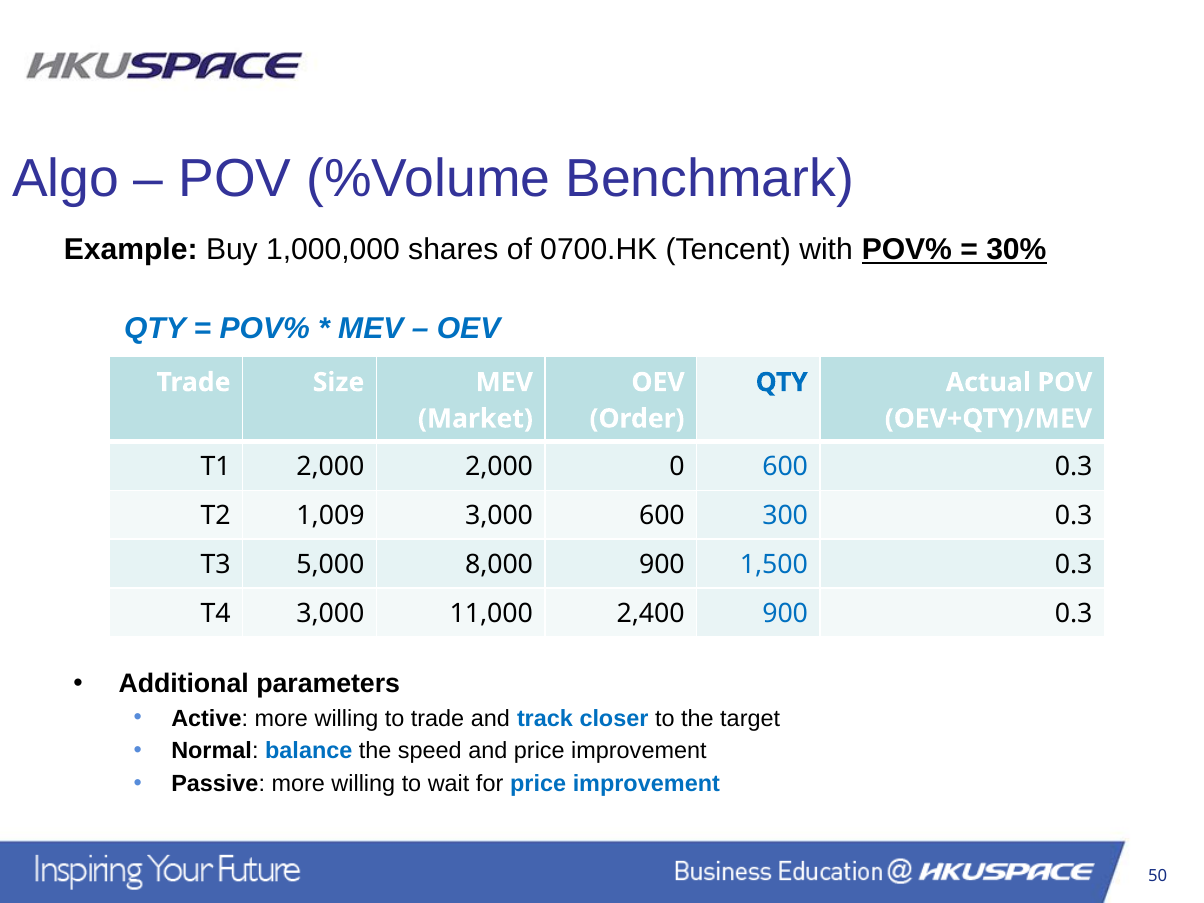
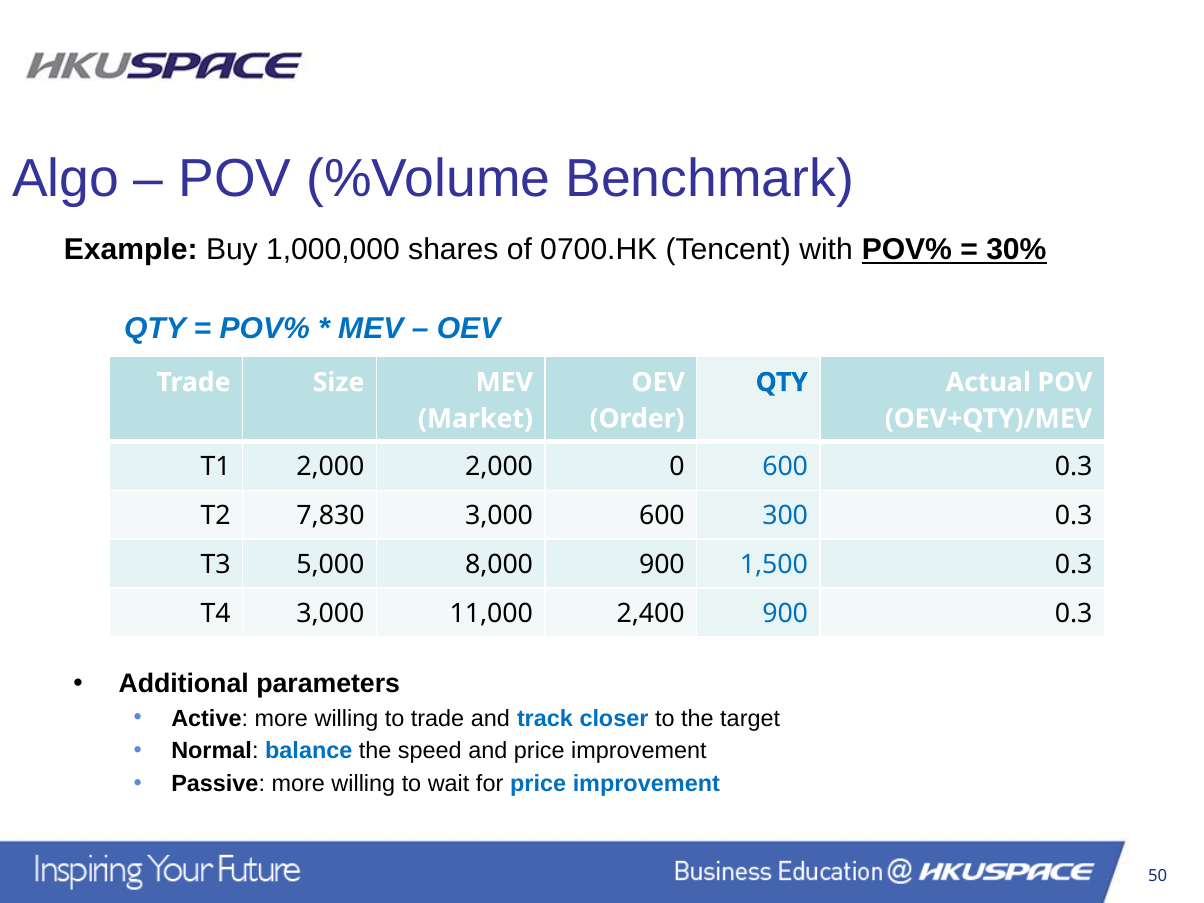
1,009: 1,009 -> 7,830 (331, 516)
